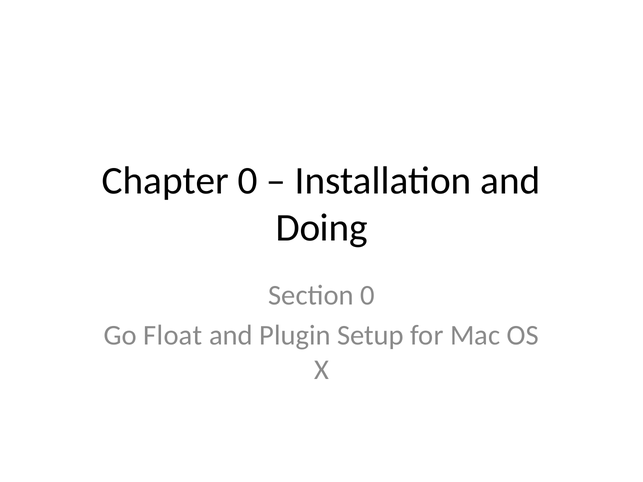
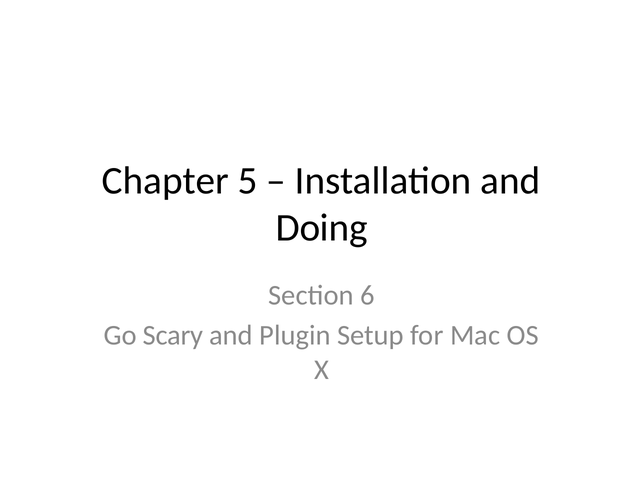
Chapter 0: 0 -> 5 (248, 181)
Section 0: 0 -> 6 (367, 296)
Float: Float -> Scary (173, 336)
